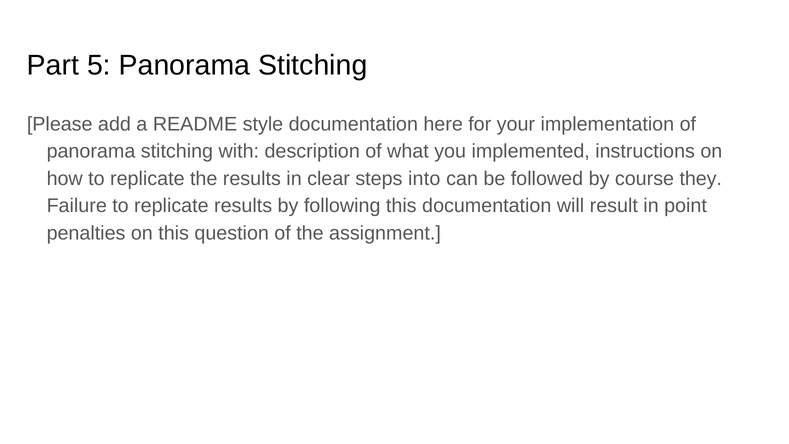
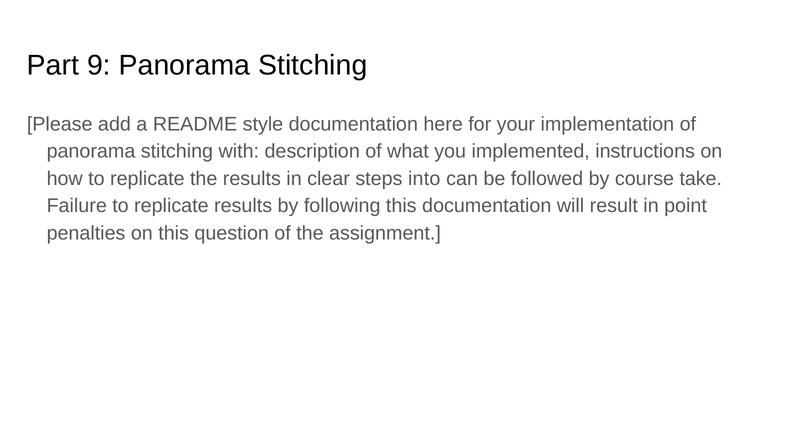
5: 5 -> 9 (99, 65)
they: they -> take (701, 179)
